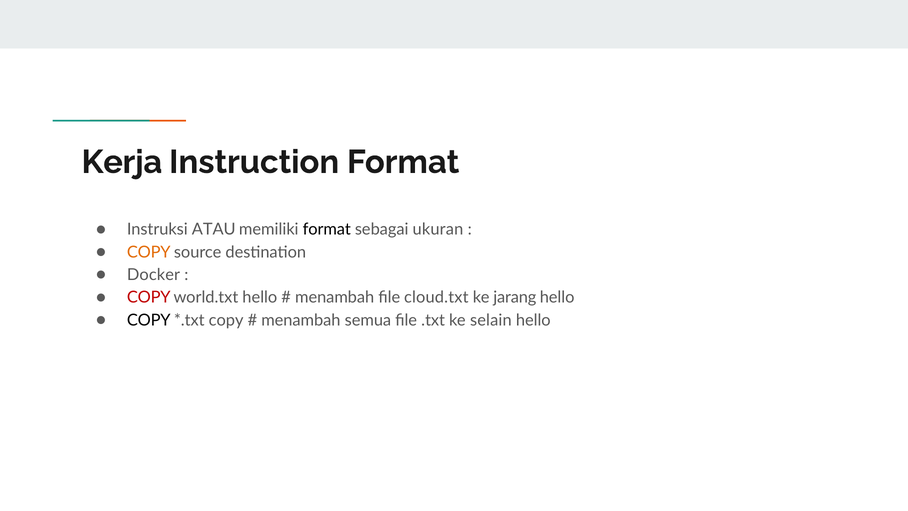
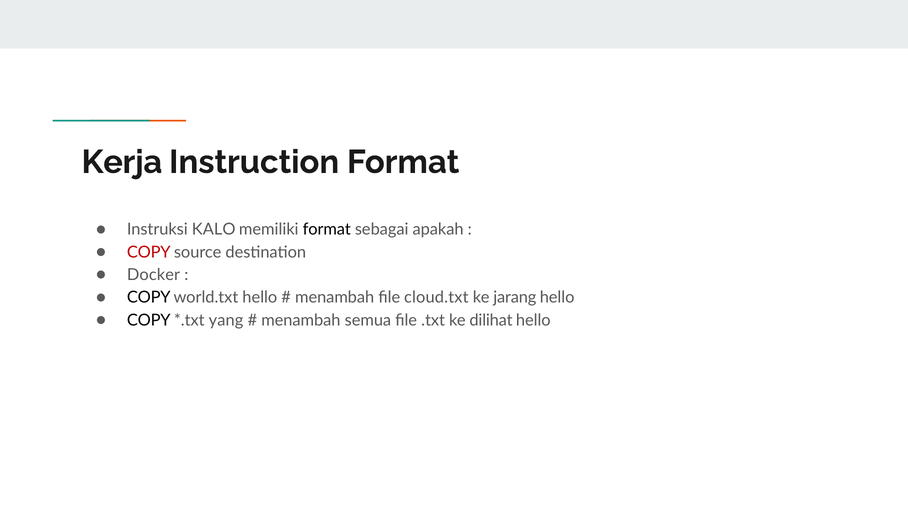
ATAU: ATAU -> KALO (214, 229)
ukuran: ukuran -> apakah (438, 229)
COPY colour: orange -> red (149, 252)
COPY colour: red -> black (149, 297)
copy: copy -> yang (226, 320)
selain: selain -> dilihat (491, 320)
